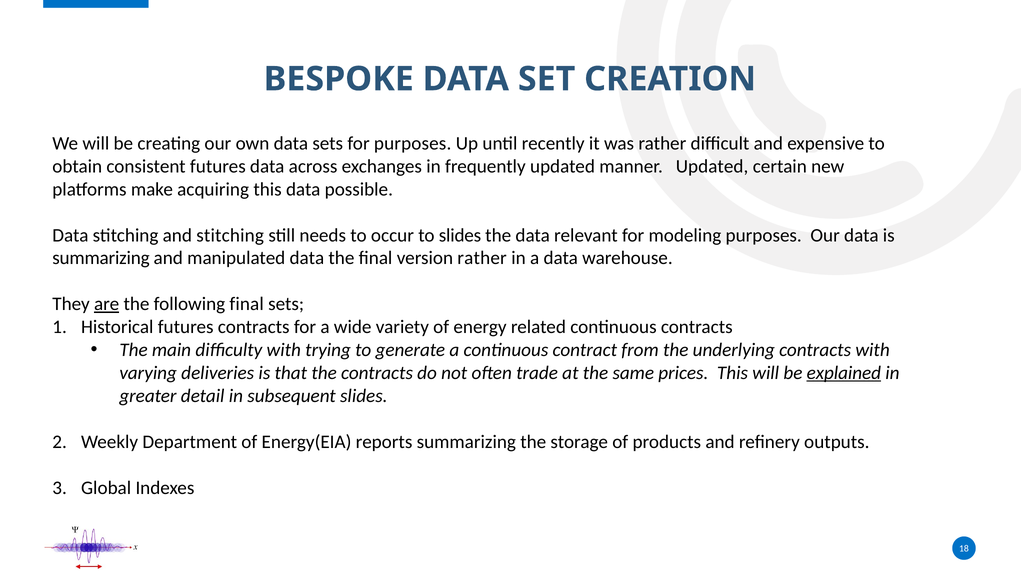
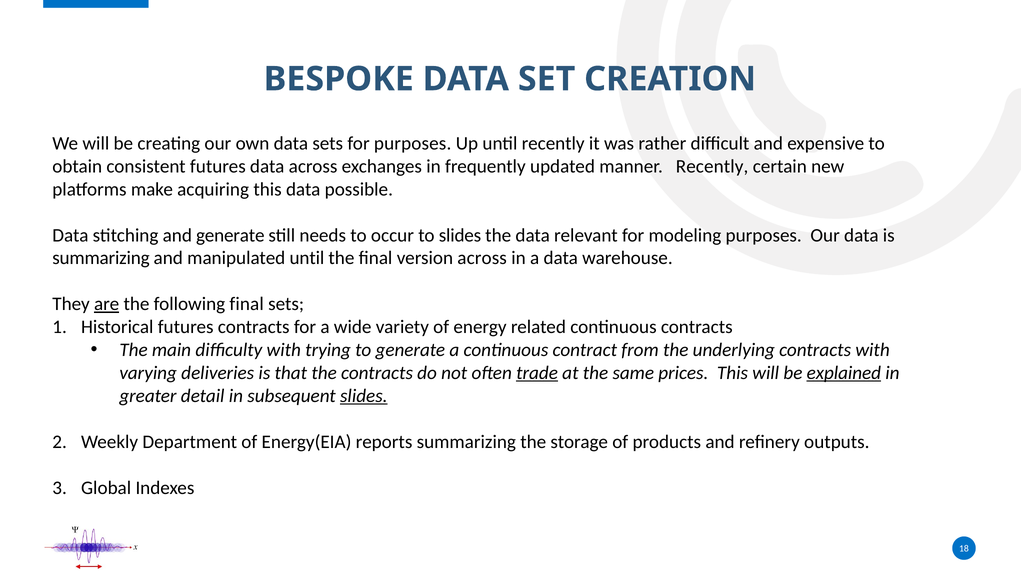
manner Updated: Updated -> Recently (712, 166)
and stitching: stitching -> generate (230, 235)
manipulated data: data -> until (307, 258)
version rather: rather -> across (482, 258)
trade underline: none -> present (537, 373)
slides underline: none -> present (364, 396)
